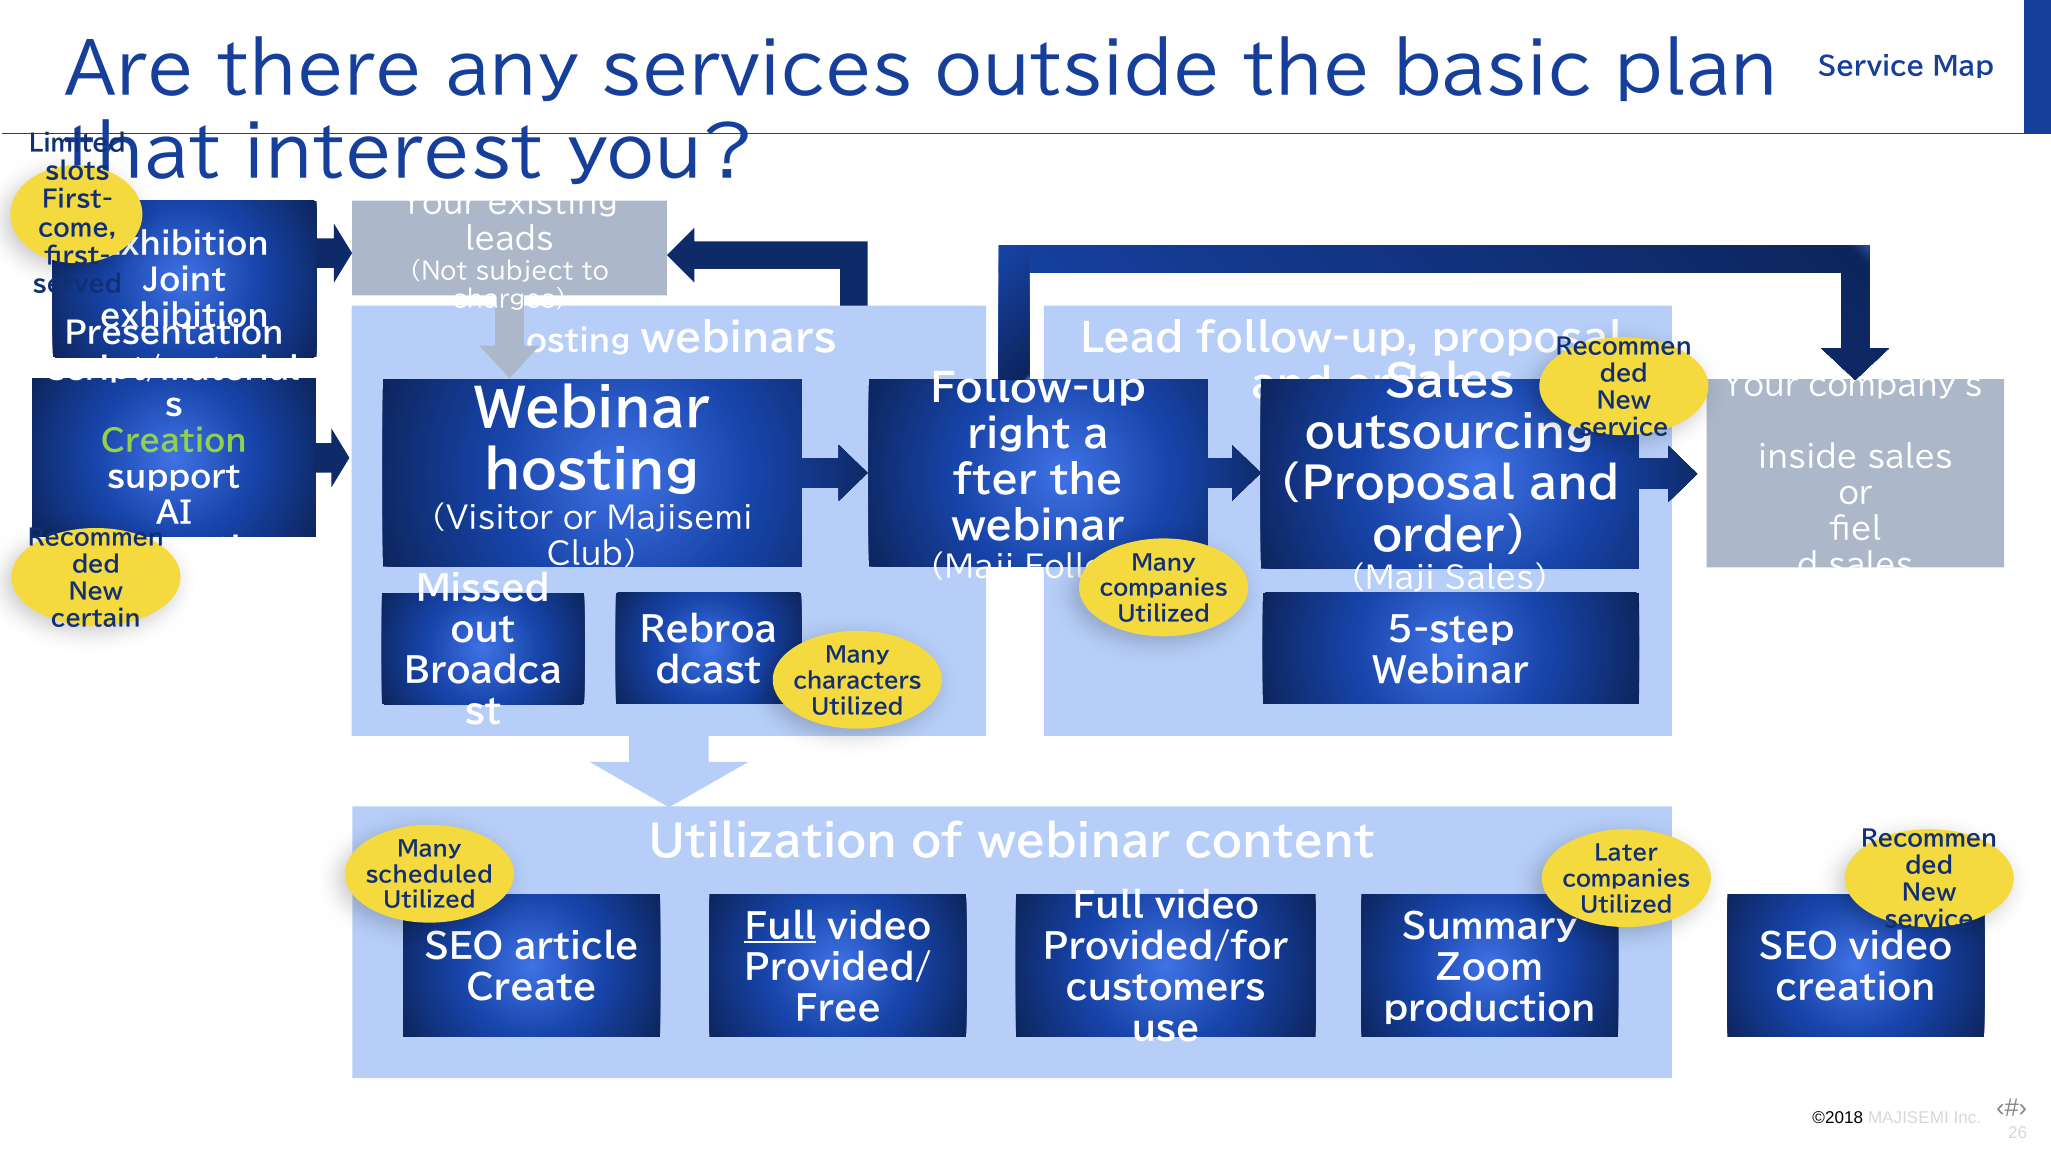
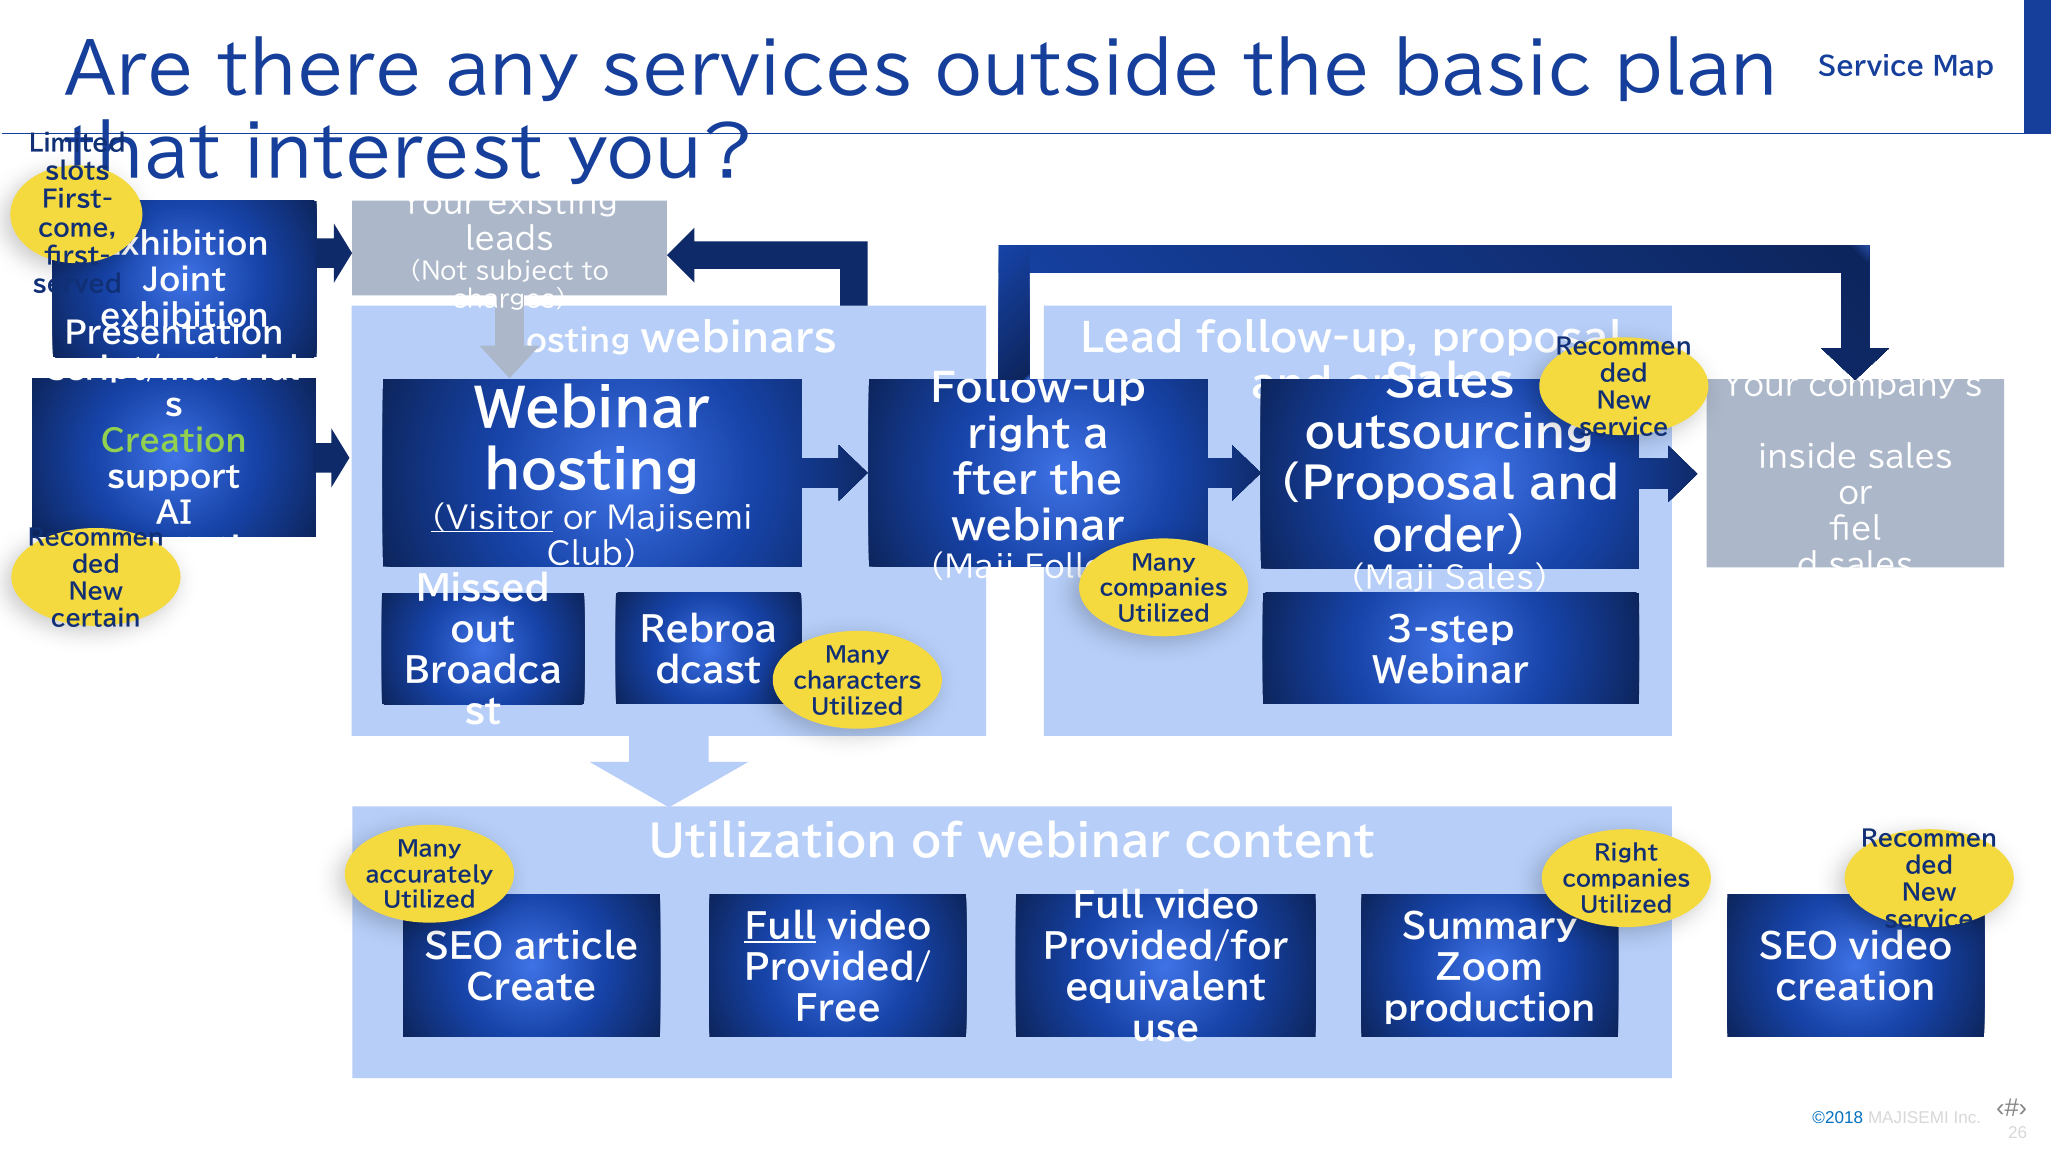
Visitor underline: none -> present (492, 518)
5-step: 5-step -> 3-step (1451, 630)
Later: Later -> Right (1626, 854)
scheduled: scheduled -> accurately (430, 875)
customers: customers -> equivalent (1166, 988)
©2018 colour: black -> blue (1838, 1117)
